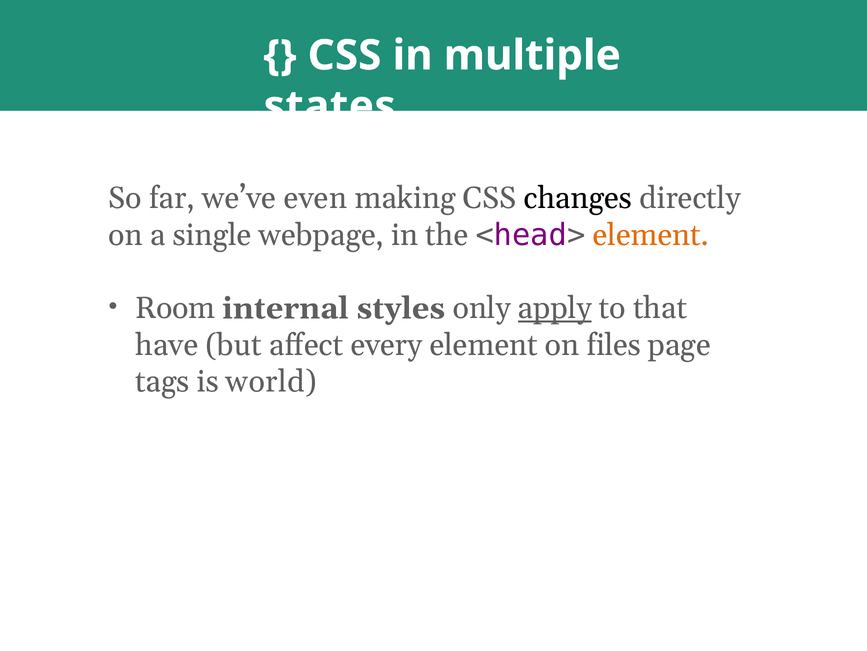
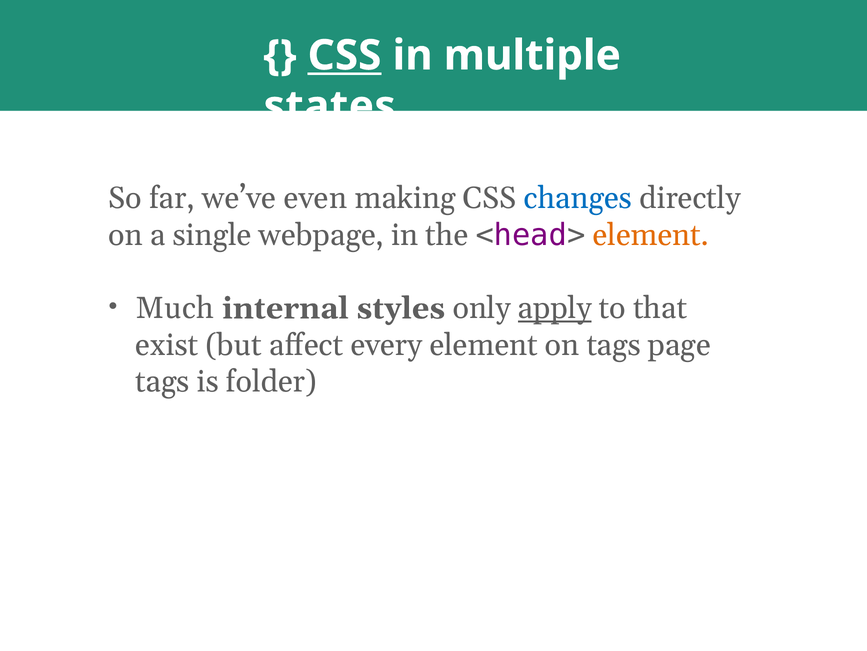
CSS underline: none -> present (345, 55)
changes colour: black -> blue (578, 198)
Room: Room -> Much (175, 308)
have: have -> exist (167, 345)
on files: files -> tags (614, 345)
world: world -> folder (271, 381)
